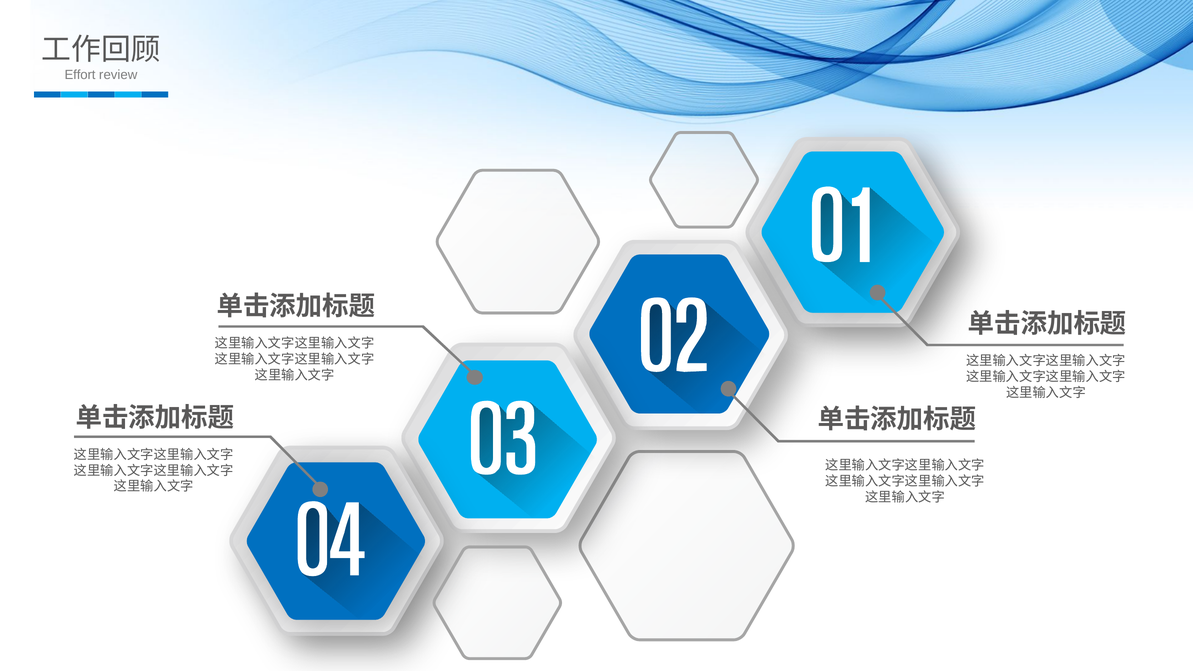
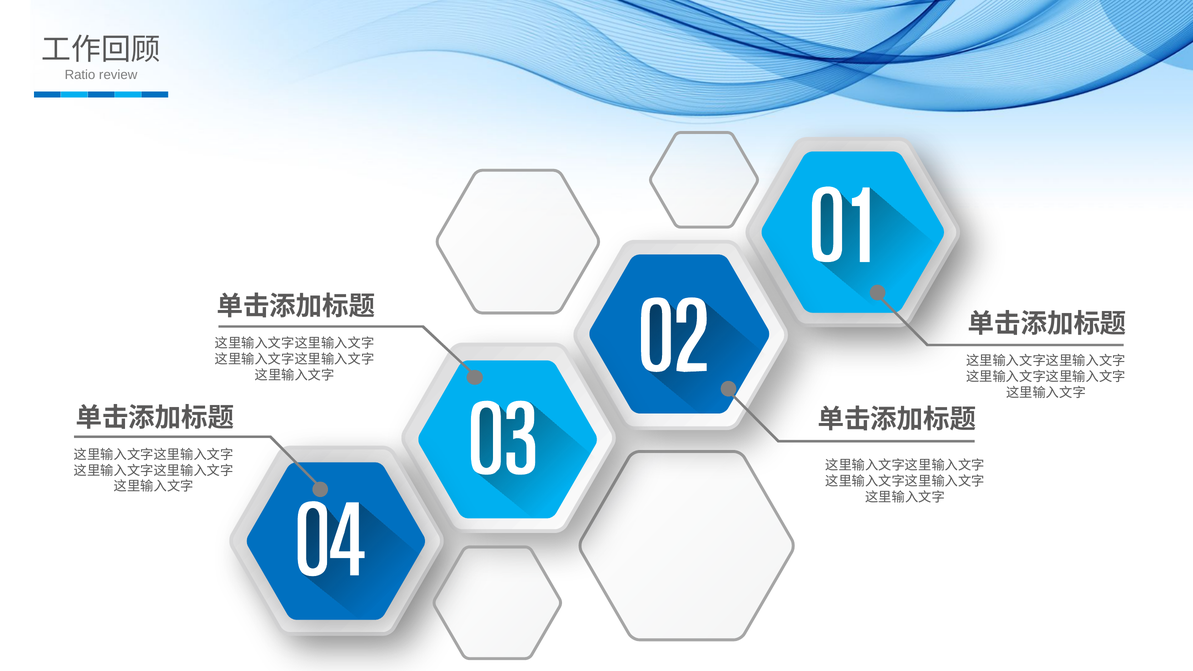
Effort: Effort -> Ratio (80, 75)
